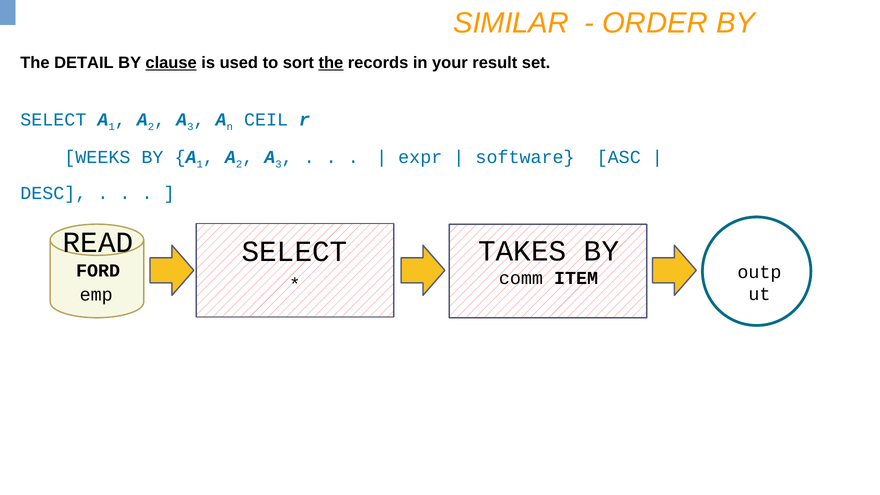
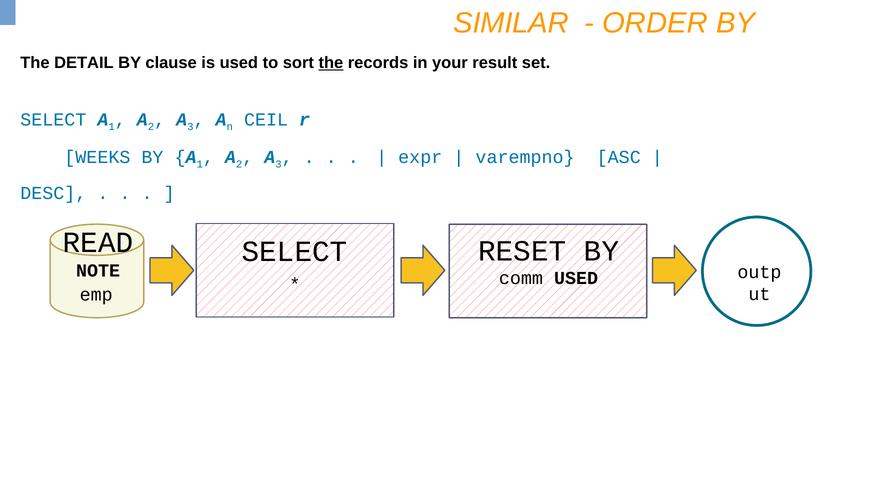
clause underline: present -> none (171, 63)
software: software -> varempno (525, 157)
TAKES: TAKES -> RESET (522, 251)
FORD: FORD -> NOTE (98, 270)
comm ITEM: ITEM -> USED (576, 278)
